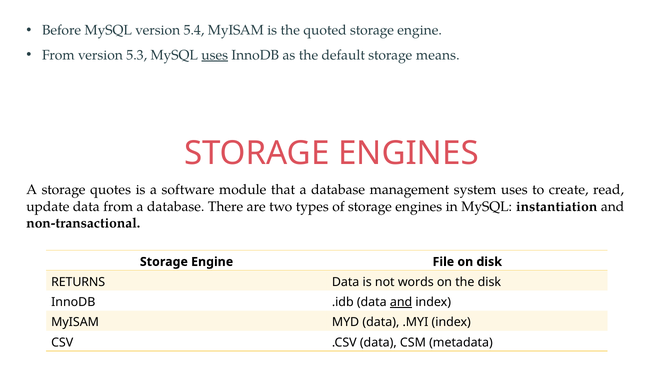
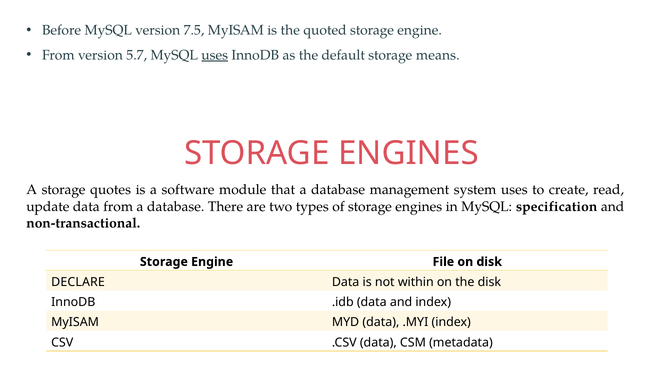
5.4: 5.4 -> 7.5 (194, 30)
5.3: 5.3 -> 5.7 (137, 55)
instantiation: instantiation -> specification (557, 206)
RETURNS: RETURNS -> DECLARE (78, 282)
words: words -> within (416, 282)
and underline: present -> none (401, 302)
